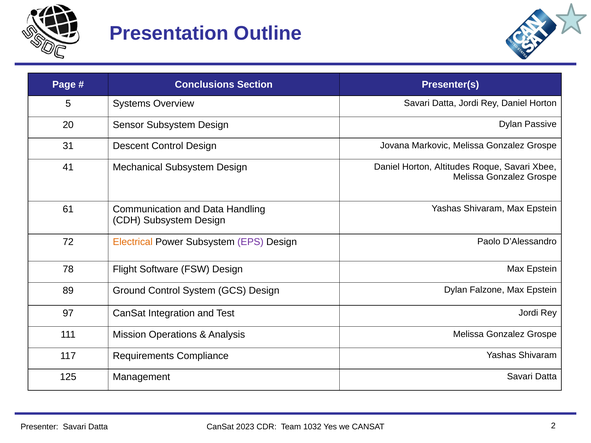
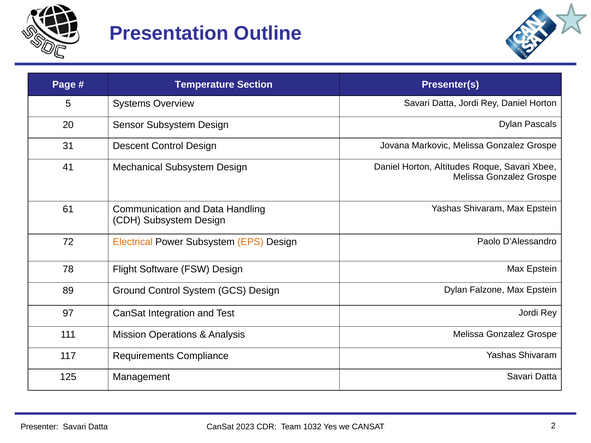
Conclusions: Conclusions -> Temperature (205, 85)
Passive: Passive -> Pascals (541, 124)
EPS colour: purple -> orange (250, 242)
